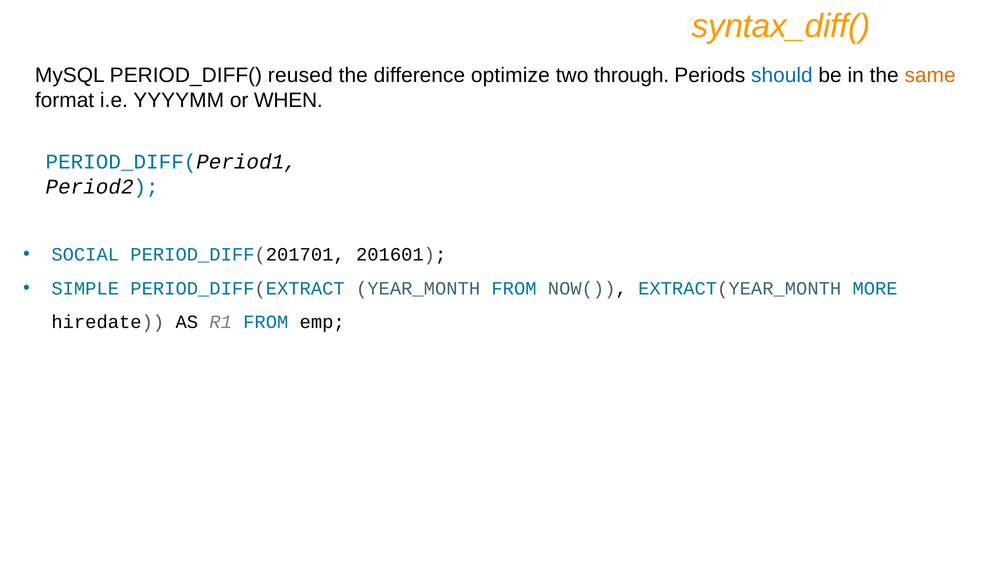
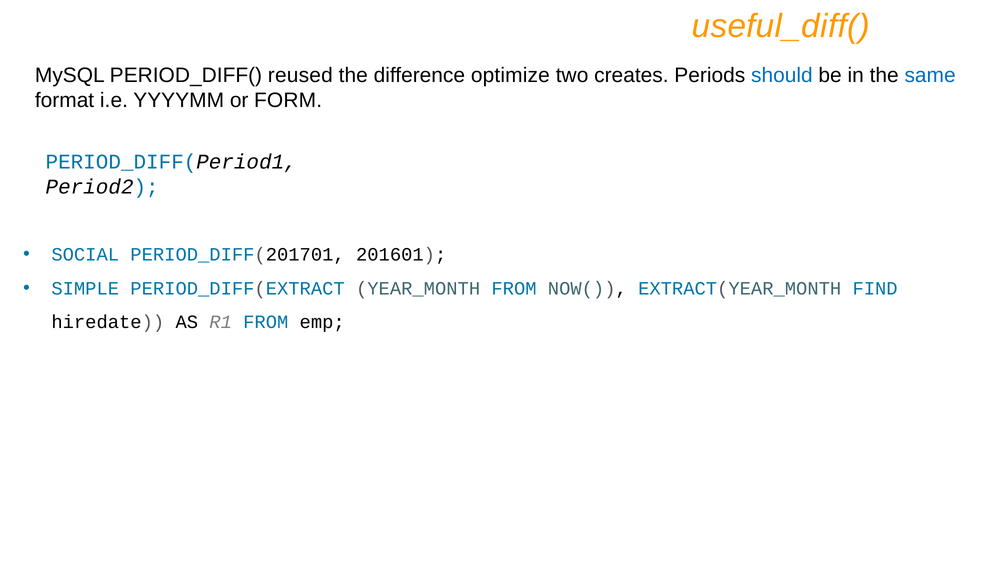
syntax_diff(: syntax_diff( -> useful_diff( (781, 26)
through: through -> creates (631, 76)
same colour: orange -> blue (930, 76)
WHEN: WHEN -> FORM (288, 101)
MORE: MORE -> FIND (875, 288)
